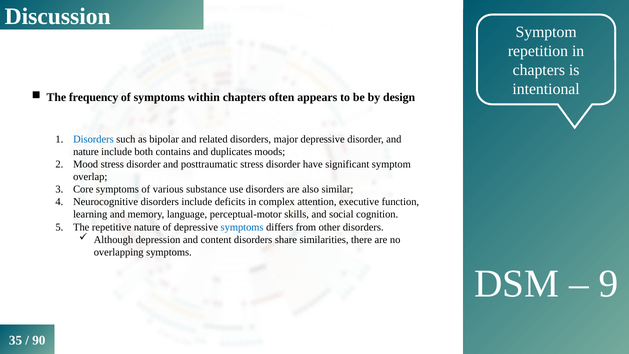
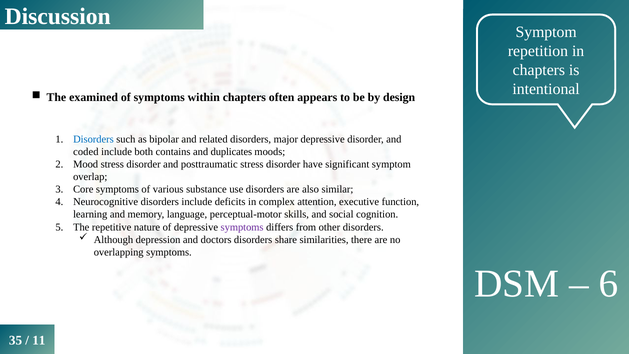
frequency: frequency -> examined (94, 97)
nature: nature -> coded (86, 152)
symptoms colour: blue -> purple (242, 227)
content: content -> doctors (216, 240)
9: 9 -> 6 (608, 283)
90: 90 -> 11 (39, 340)
